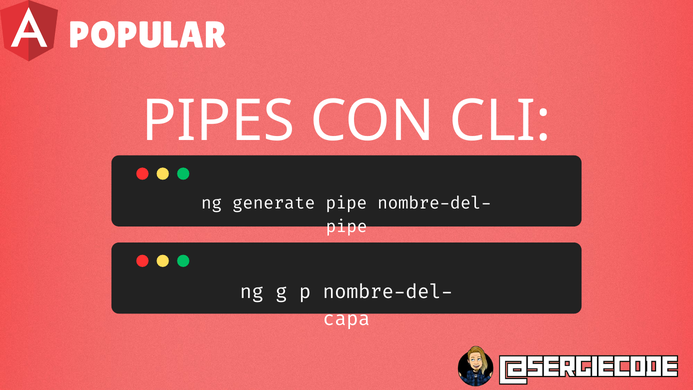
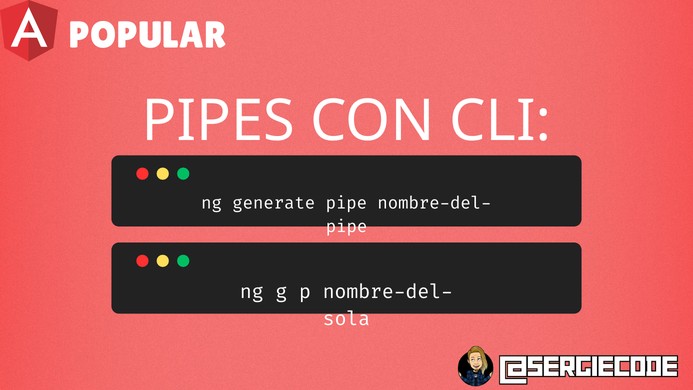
capa: capa -> sola (346, 319)
